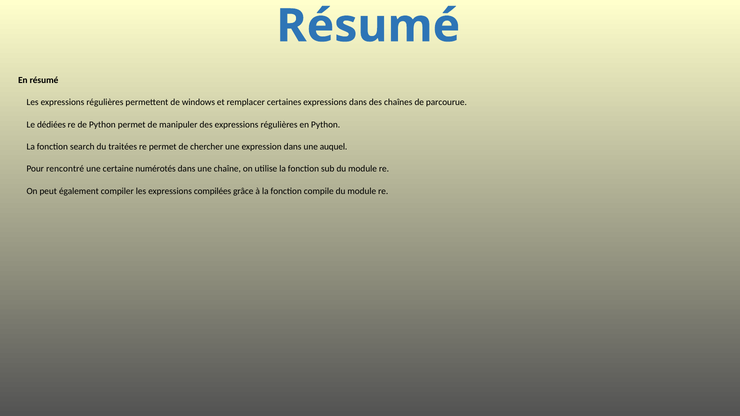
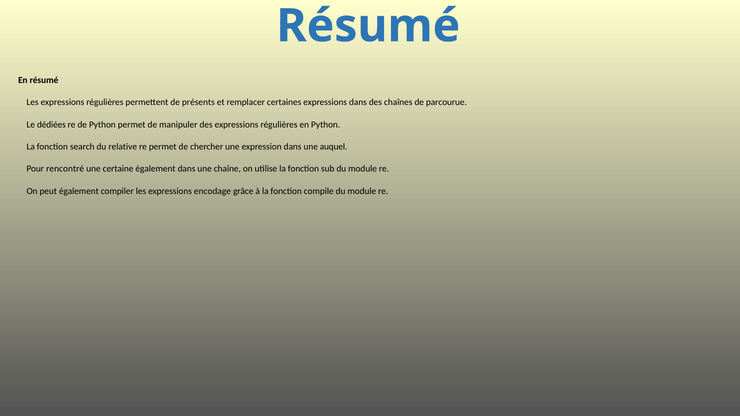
windows: windows -> présents (198, 102)
traitées: traitées -> relative (123, 147)
certaine numérotés: numérotés -> également (155, 169)
compilées: compilées -> encodage (212, 191)
